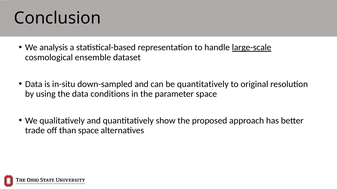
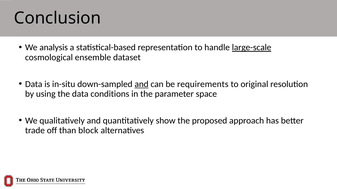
and underline: none -> present (142, 84)
be quantitatively: quantitatively -> requirements (203, 84)
than space: space -> block (88, 131)
